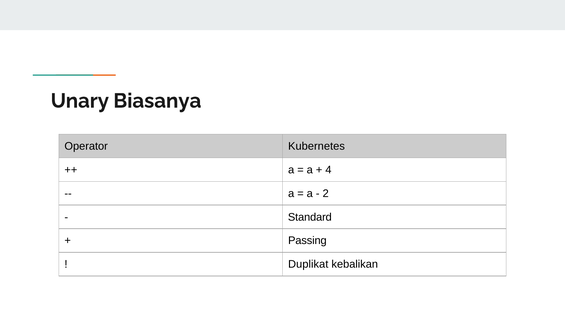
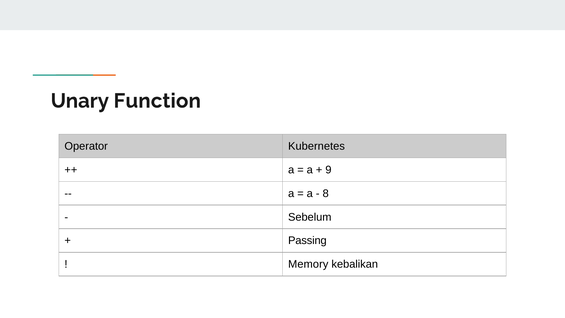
Biasanya: Biasanya -> Function (157, 101)
4: 4 -> 9 (328, 170)
2: 2 -> 8 (326, 193)
Standard: Standard -> Sebelum (310, 217)
Duplikat: Duplikat -> Memory (308, 264)
